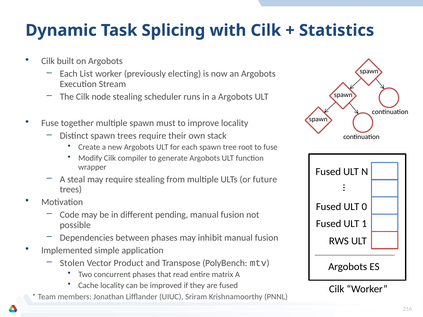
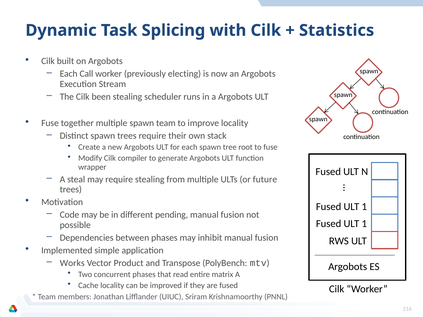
List: List -> Call (86, 74)
node: node -> been (101, 97)
spawn must: must -> team (166, 123)
0: 0 -> 1 (364, 207)
Stolen: Stolen -> Works (72, 263)
